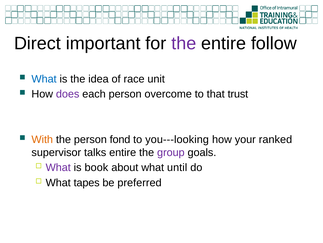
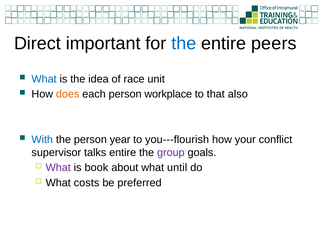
the colour: purple -> blue (184, 43)
follow: follow -> peers (274, 43)
does colour: purple -> orange (68, 94)
overcome: overcome -> workplace (168, 94)
trust: trust -> also (238, 94)
With colour: orange -> blue (42, 139)
fond: fond -> year (120, 139)
you---looking: you---looking -> you---flourish (177, 139)
ranked: ranked -> conflict (276, 139)
tapes: tapes -> costs (87, 182)
